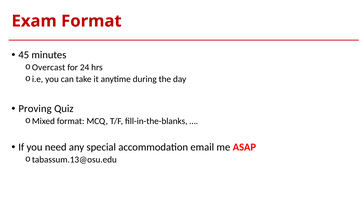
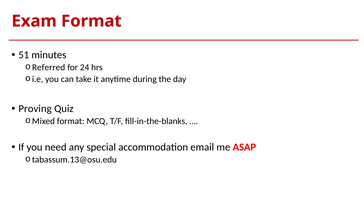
45: 45 -> 51 (24, 55)
Overcast: Overcast -> Referred (49, 68)
